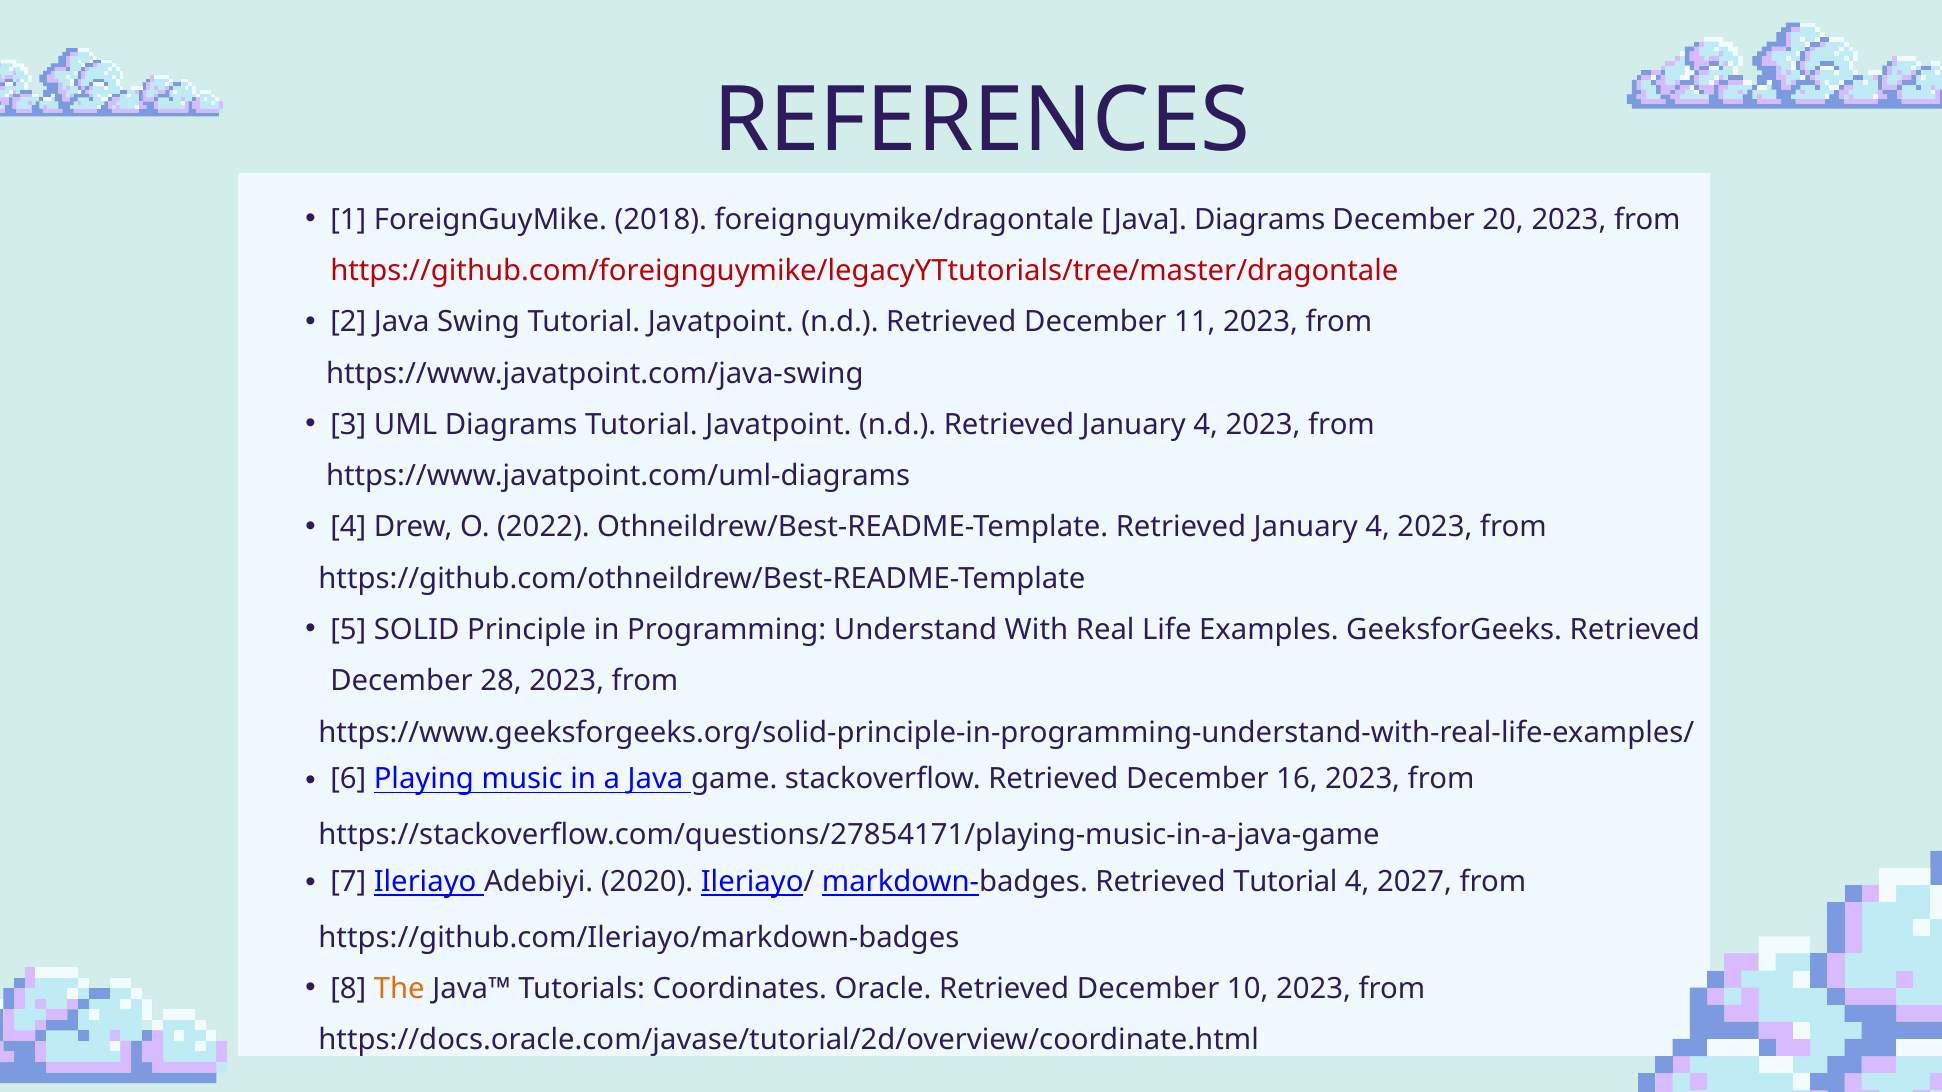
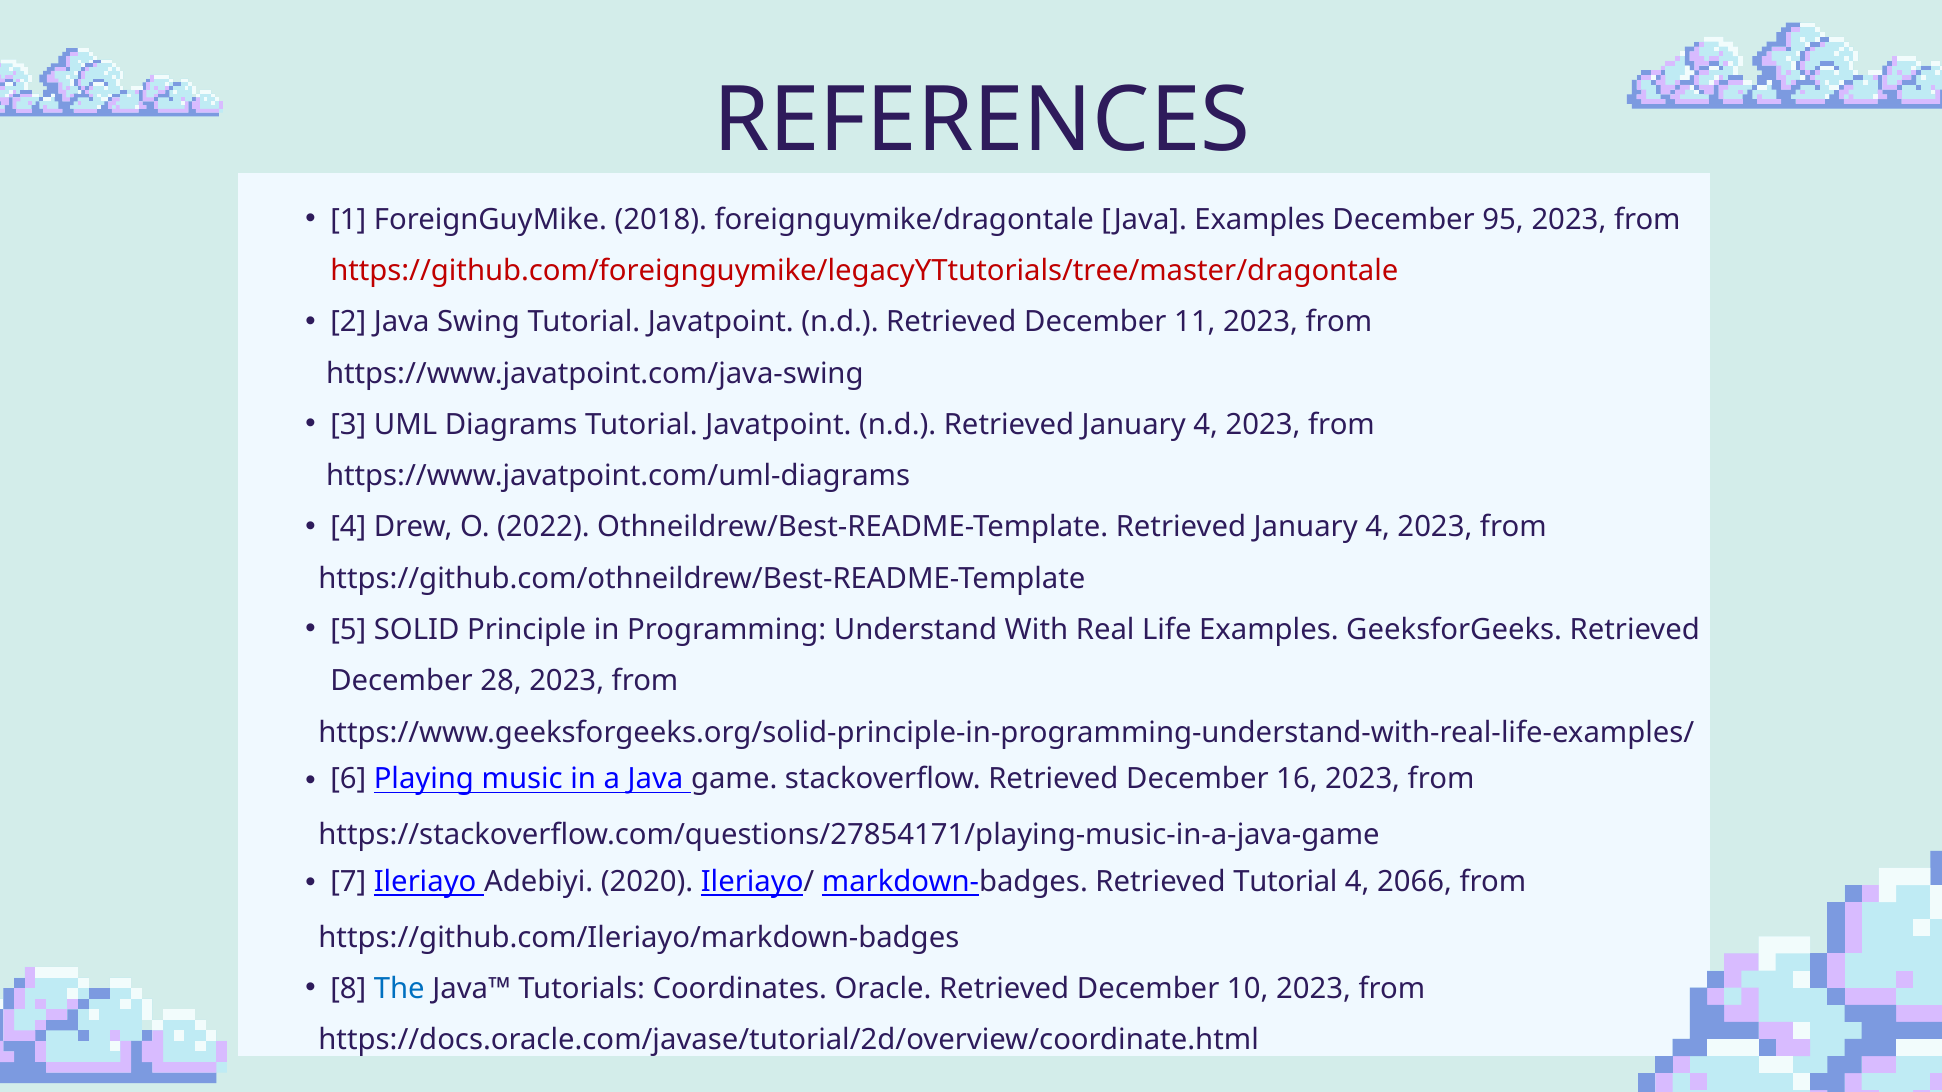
Java Diagrams: Diagrams -> Examples (1260, 220)
20: 20 -> 95 (1503, 220)
2027: 2027 -> 2066 (1414, 882)
The colour: orange -> blue (399, 989)
